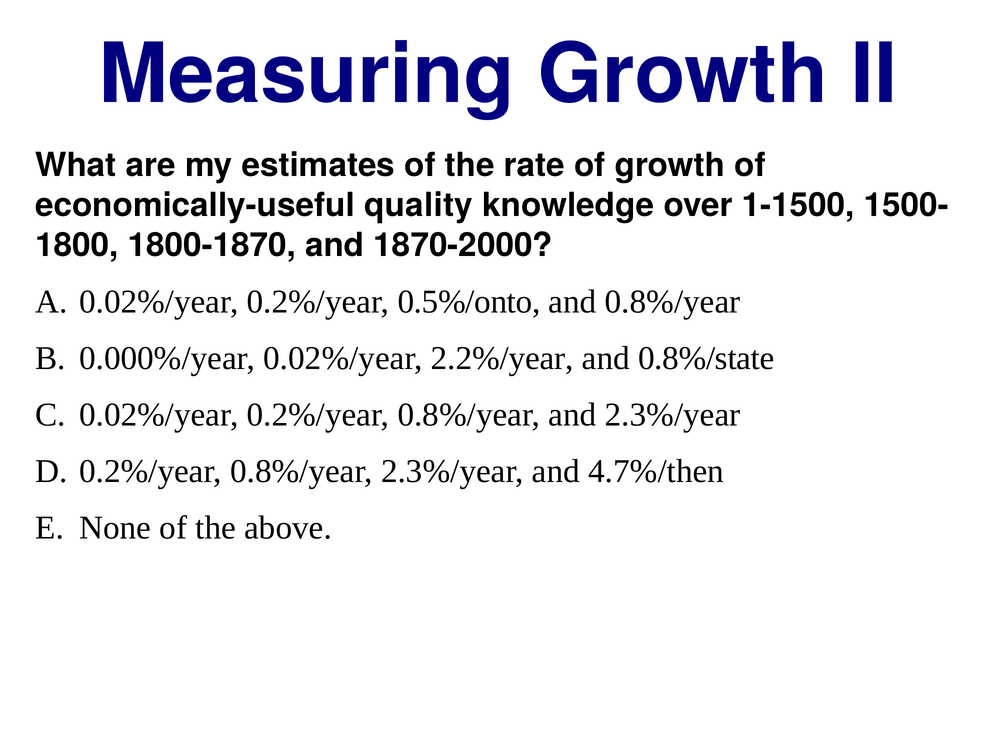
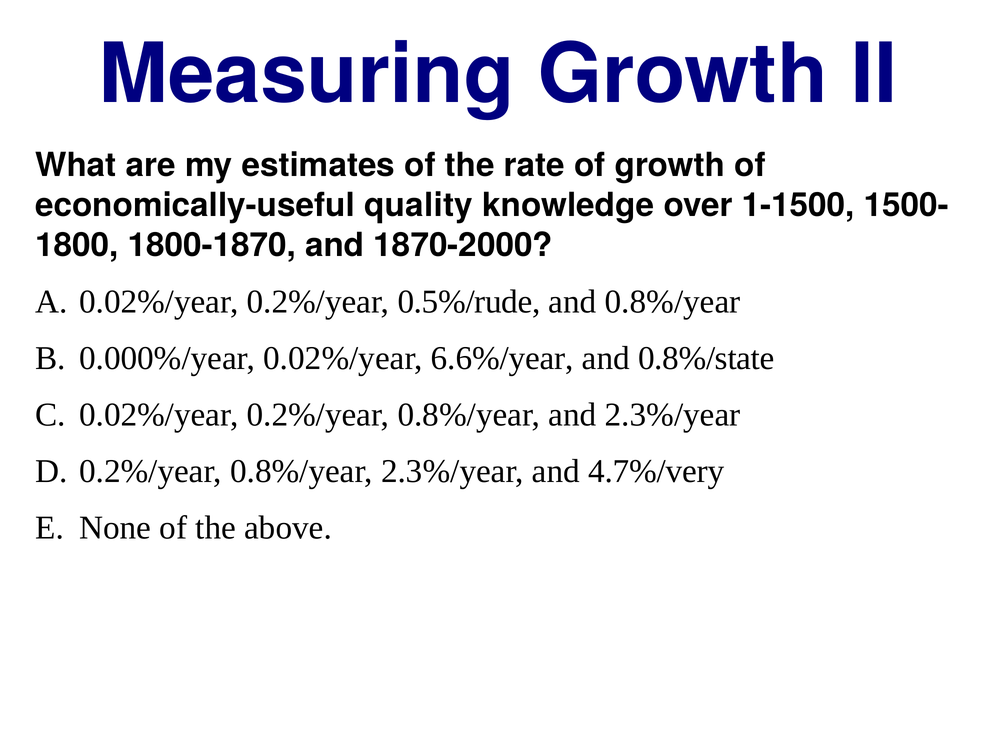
0.5%/onto: 0.5%/onto -> 0.5%/rude (469, 302)
2.2%/year: 2.2%/year -> 6.6%/year (502, 359)
4.7%/then: 4.7%/then -> 4.7%/very (656, 472)
